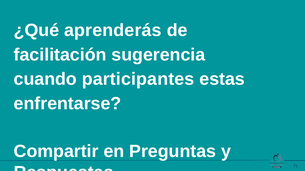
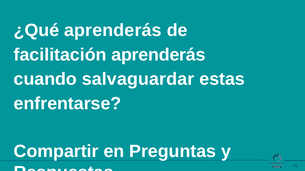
facilitación sugerencia: sugerencia -> aprenderás (158, 55)
participantes: participantes -> salvaguardar (138, 79)
